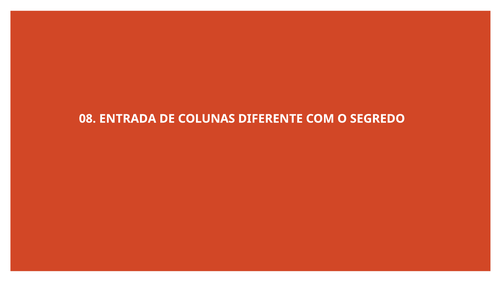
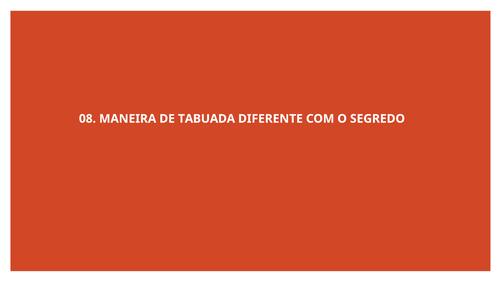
ENTRADA: ENTRADA -> MANEIRA (128, 119)
COLUNAS: COLUNAS -> TABUADA (207, 119)
